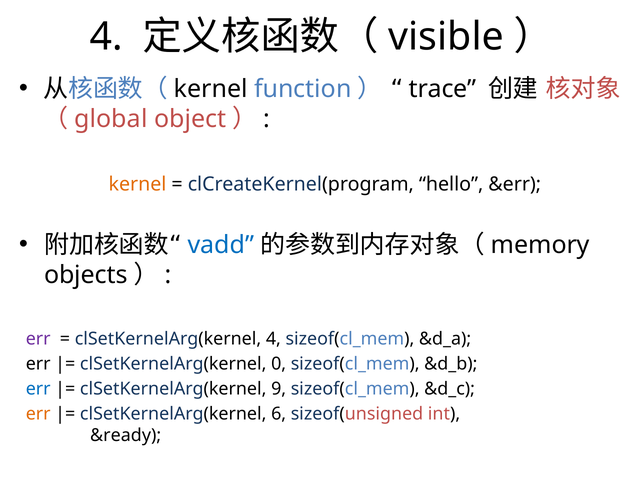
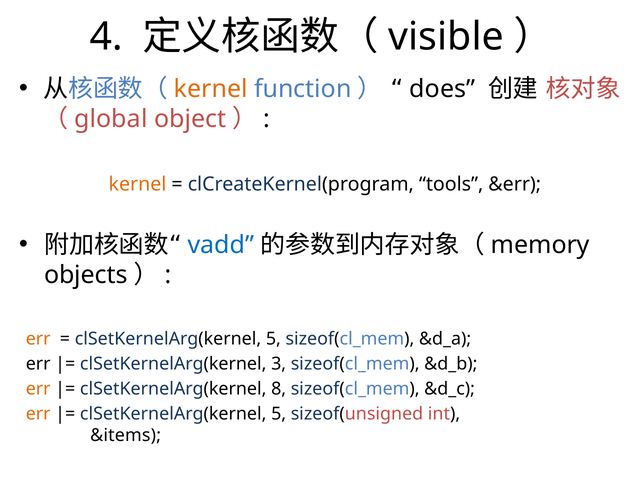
kernel colour: black -> orange (211, 89)
trace: trace -> does (442, 89)
hello: hello -> tools (451, 184)
err colour: purple -> orange (38, 339)
4: 4 -> 5 (273, 339)
0: 0 -> 3 (279, 364)
err colour: blue -> orange (38, 389)
9: 9 -> 8 (279, 389)
6: 6 -> 5 (279, 414)
&ready: &ready -> &items (126, 435)
